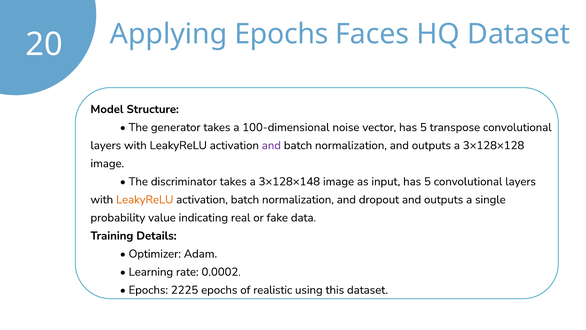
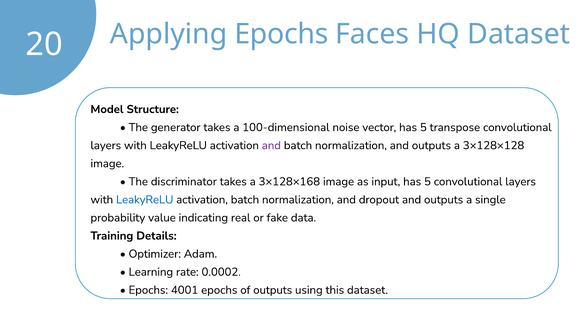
3×128×148: 3×128×148 -> 3×128×168 (289, 181)
LeakyReLU colour: orange -> blue (145, 199)
2225: 2225 -> 4001 (185, 290)
of realistic: realistic -> outputs (273, 290)
